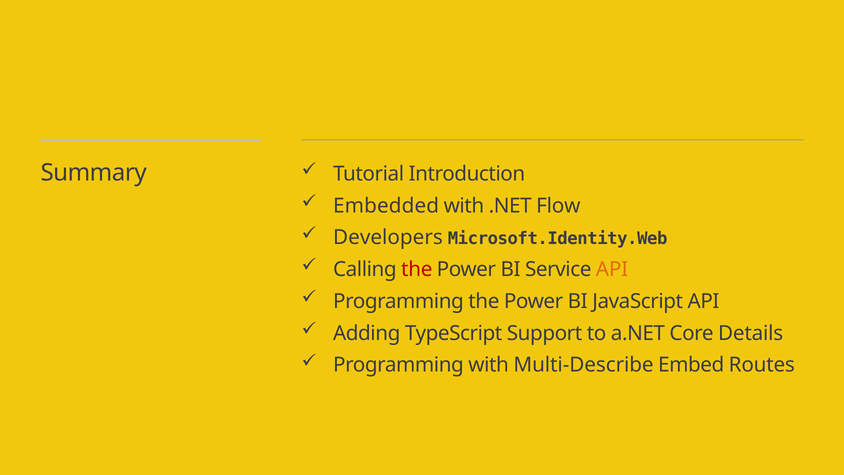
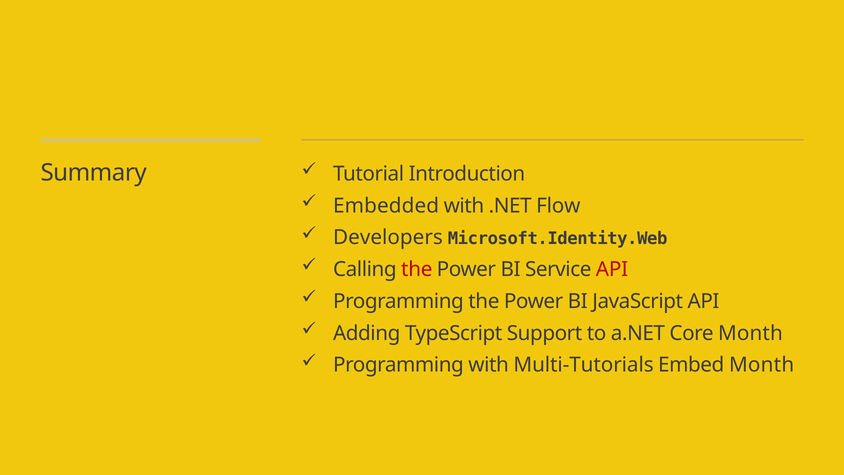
API colour: orange -> red (612, 269)
Core Details: Details -> Month (750, 333)
Multi-Describe: Multi-Describe -> Multi-Tutorials (584, 365)
Embed Routes: Routes -> Month (762, 365)
